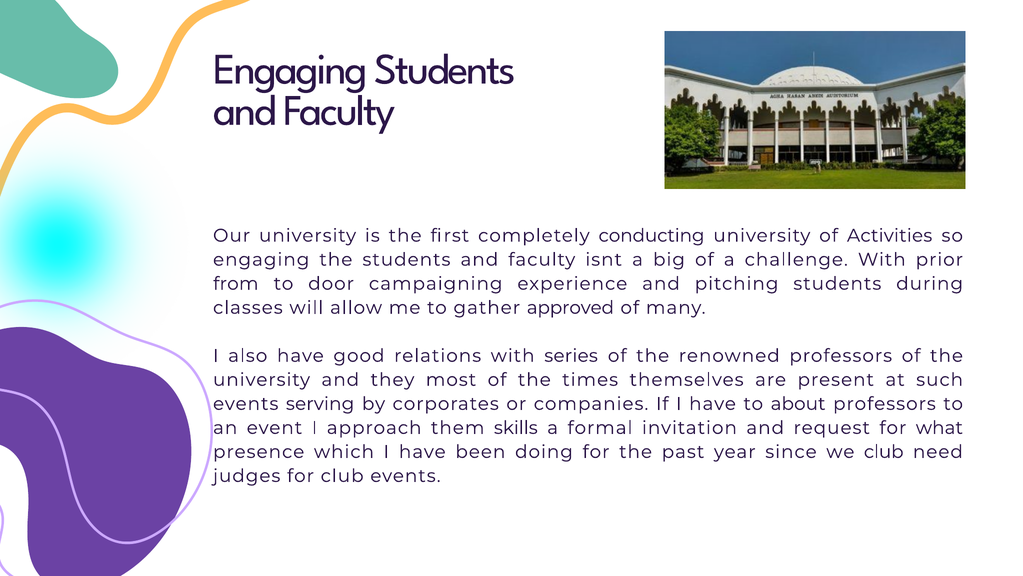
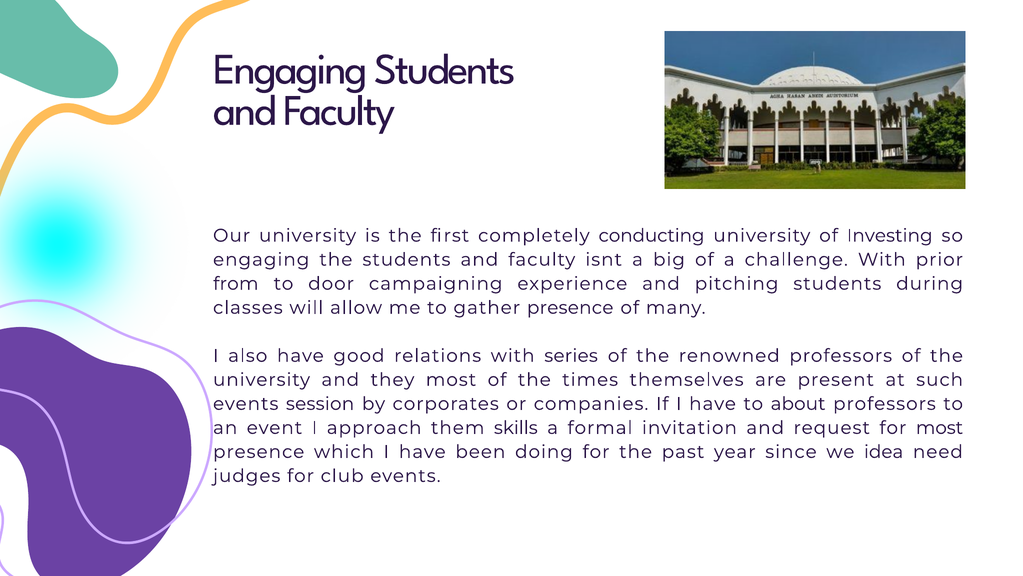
Activities: Activities -> Investing (890, 235)
gather approved: approved -> presence (570, 307)
serving: serving -> session (320, 403)
for what: what -> most (939, 427)
we club: club -> idea (884, 451)
